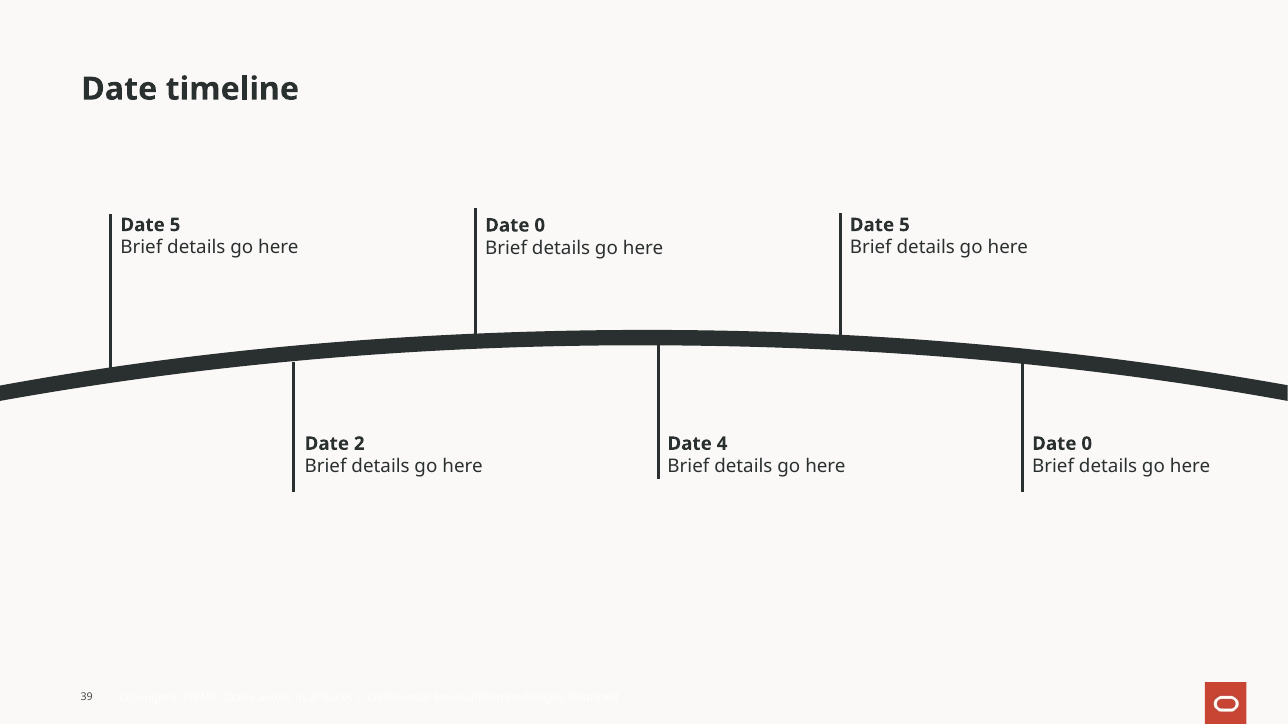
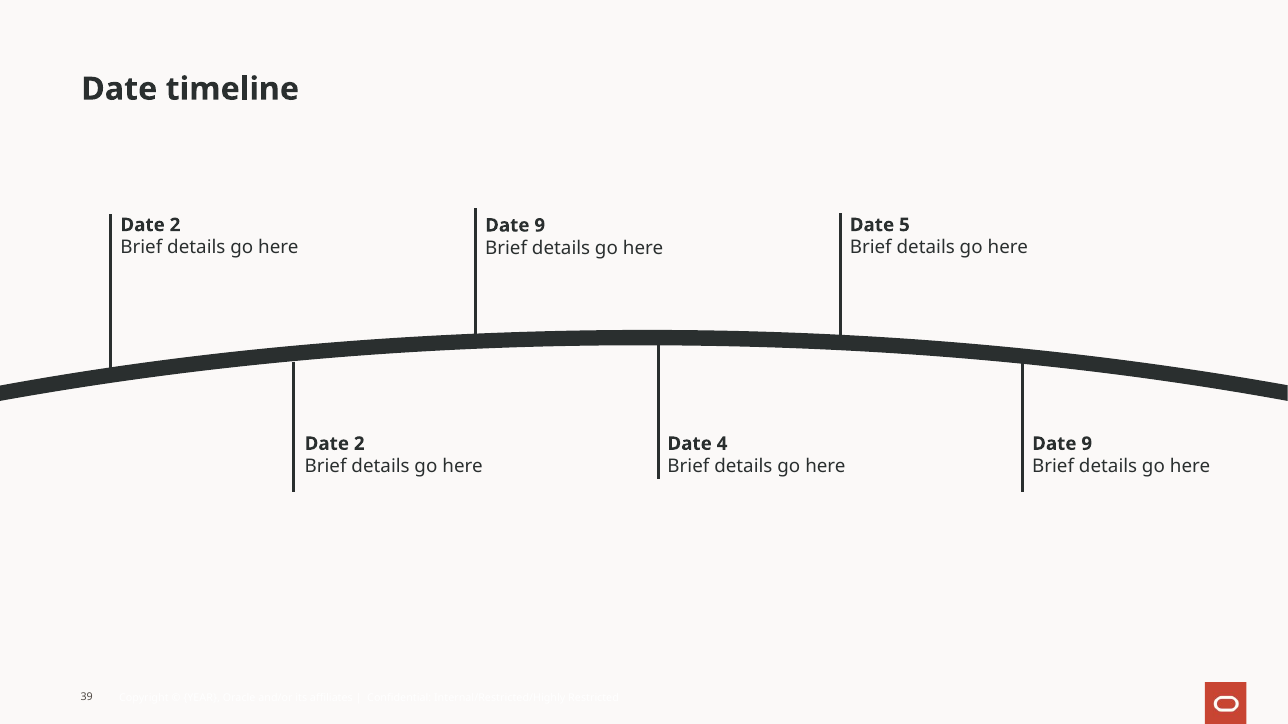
5: 5 -> 2 (175, 225)
0: 0 -> 9 (540, 226)
0: 0 -> 9 (1087, 444)
